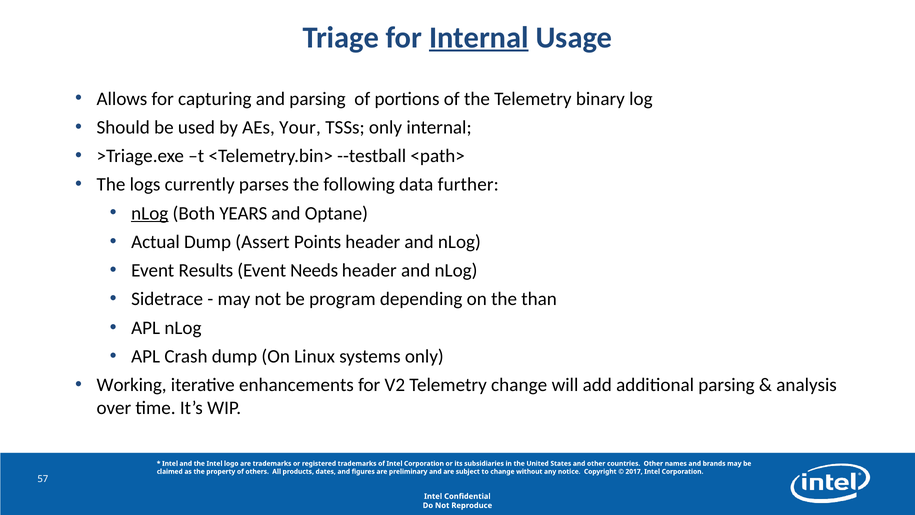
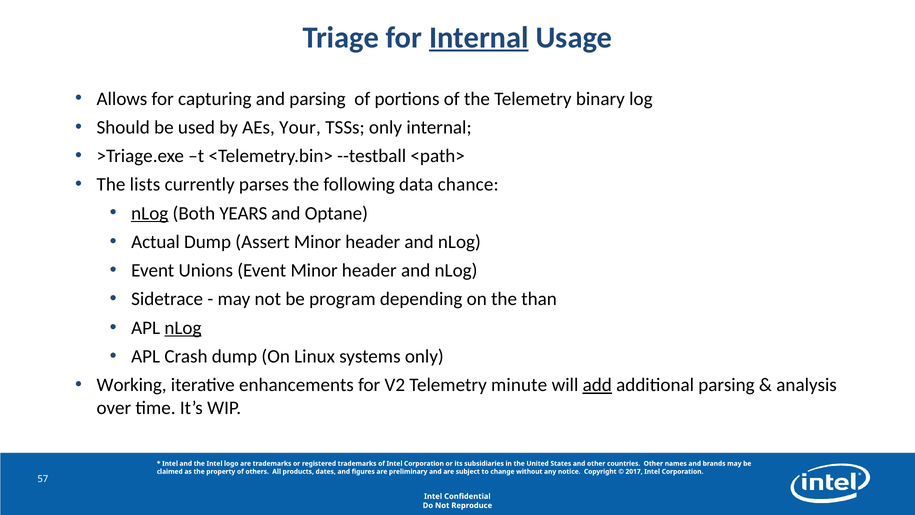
logs: logs -> lists (145, 185)
further: further -> chance (468, 185)
Assert Points: Points -> Minor (318, 242)
Results: Results -> Unions (206, 270)
Event Needs: Needs -> Minor (314, 270)
nLog underline: none -> present (183, 328)
Telemetry change: change -> minute (519, 385)
add underline: none -> present (597, 385)
